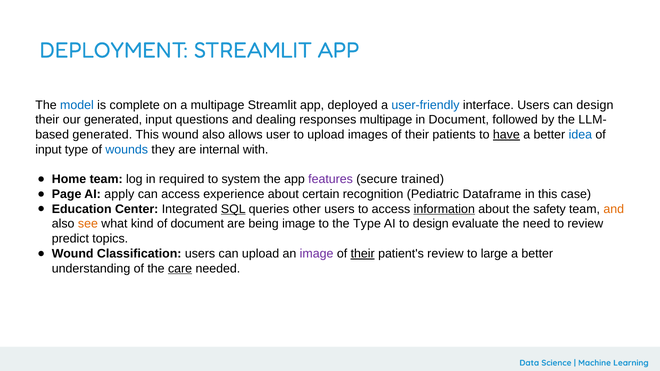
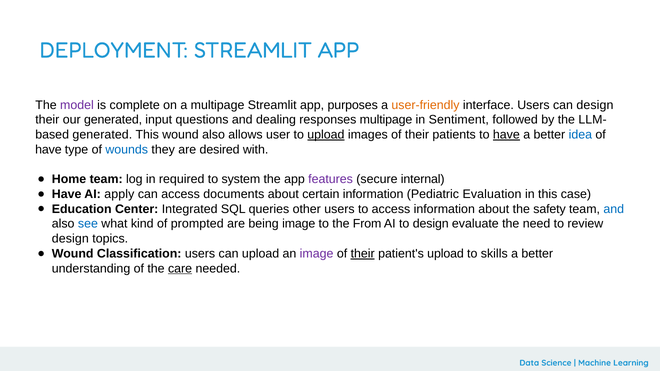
model colour: blue -> purple (77, 105)
deployed: deployed -> purposes (353, 105)
user-friendly colour: blue -> orange (426, 105)
in Document: Document -> Sentiment (459, 120)
upload underline: none -> present (326, 135)
input: input -> have (48, 150)
internal: internal -> desired (220, 150)
trained: trained -> internal (423, 179)
Page: Page -> Have (67, 194)
experience: experience -> documents (234, 194)
certain recognition: recognition -> information (373, 194)
Dataframe: Dataframe -> Evaluation (492, 194)
SQL underline: present -> none (233, 209)
information underline: present -> none (444, 209)
and colour: orange -> blue (614, 209)
see colour: orange -> blue (88, 224)
of document: document -> prompted (197, 224)
the Type: Type -> From (367, 224)
predict: predict -> design (70, 239)
patient's review: review -> upload (446, 254)
large: large -> skills (494, 254)
